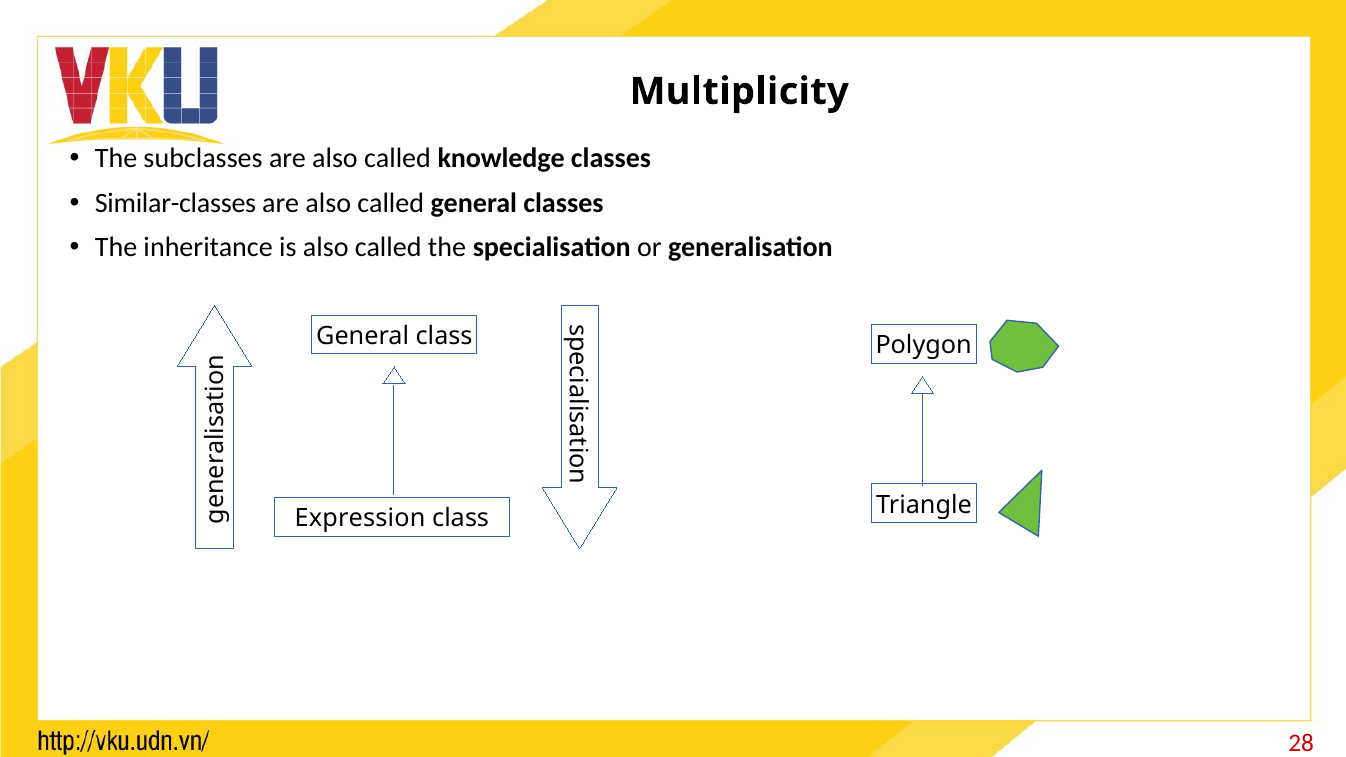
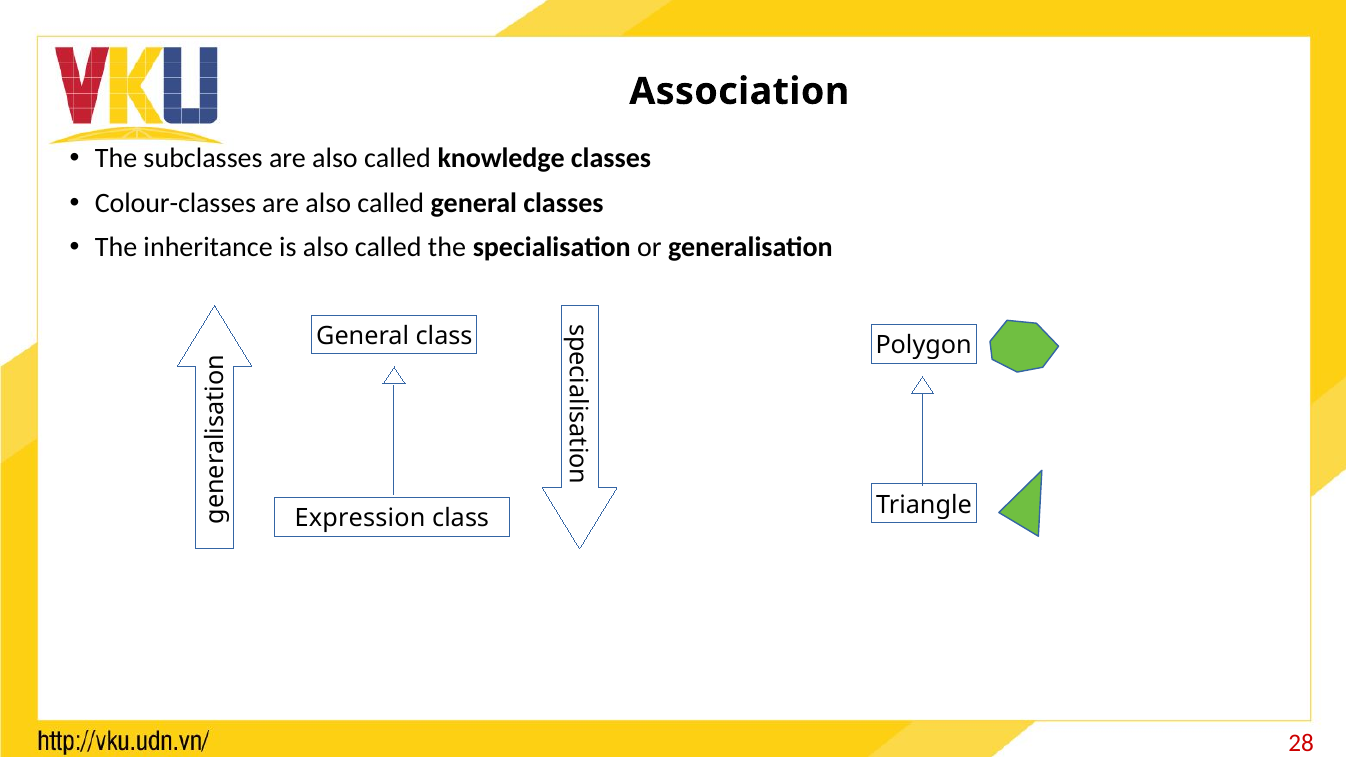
Multiplicity: Multiplicity -> Association (739, 91)
Similar-classes: Similar-classes -> Colour-classes (175, 203)
